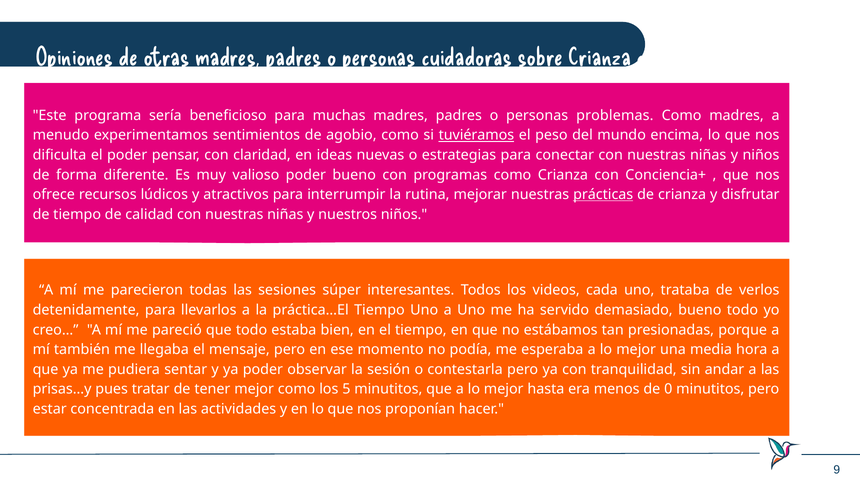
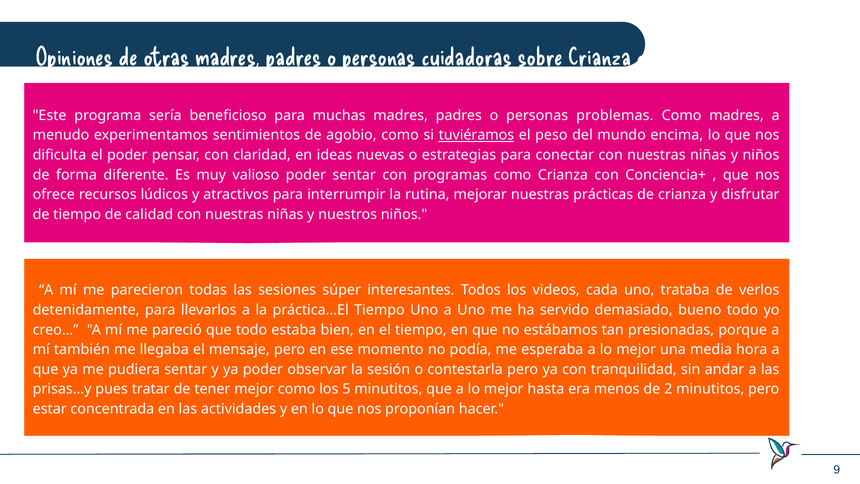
poder bueno: bueno -> sentar (354, 175)
prácticas underline: present -> none (603, 194)
0: 0 -> 2 (668, 389)
